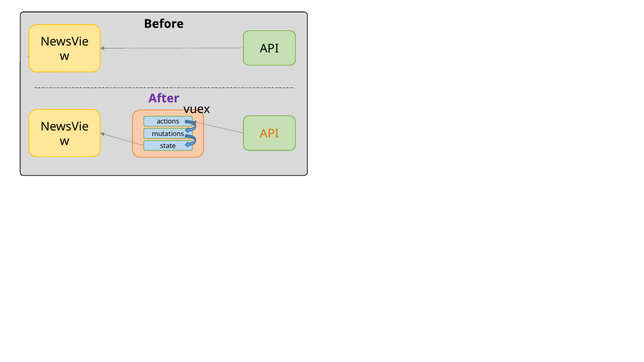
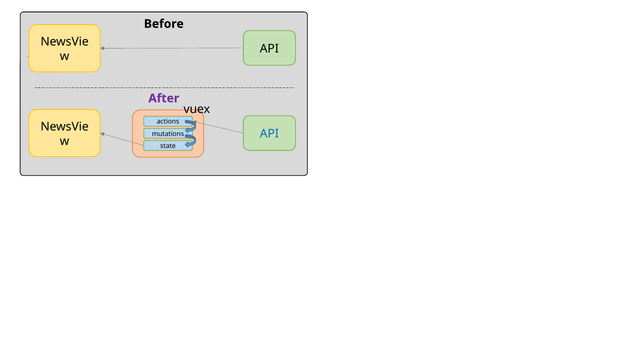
API colour: orange -> blue (269, 134)
